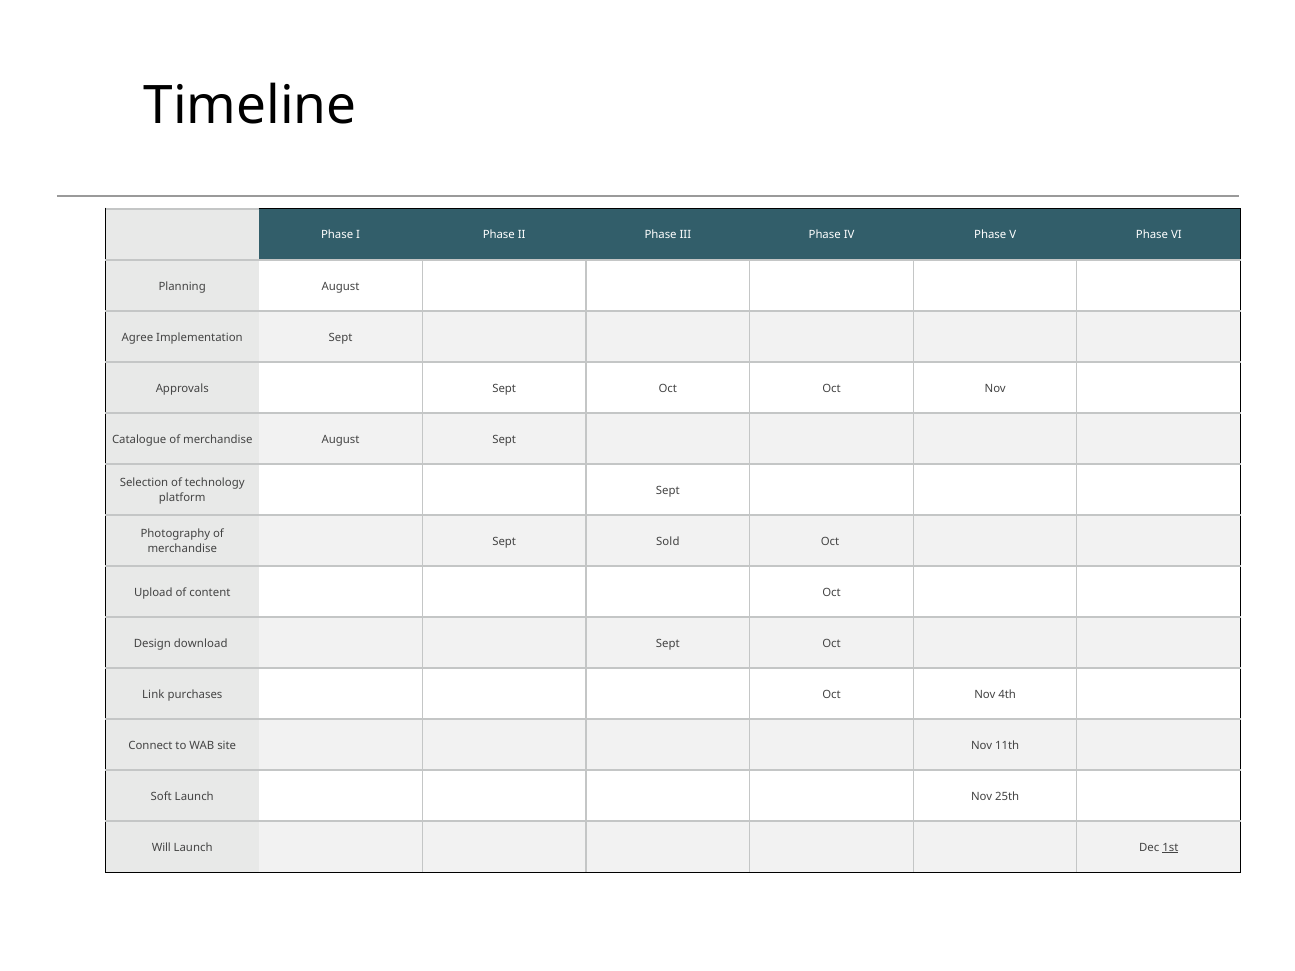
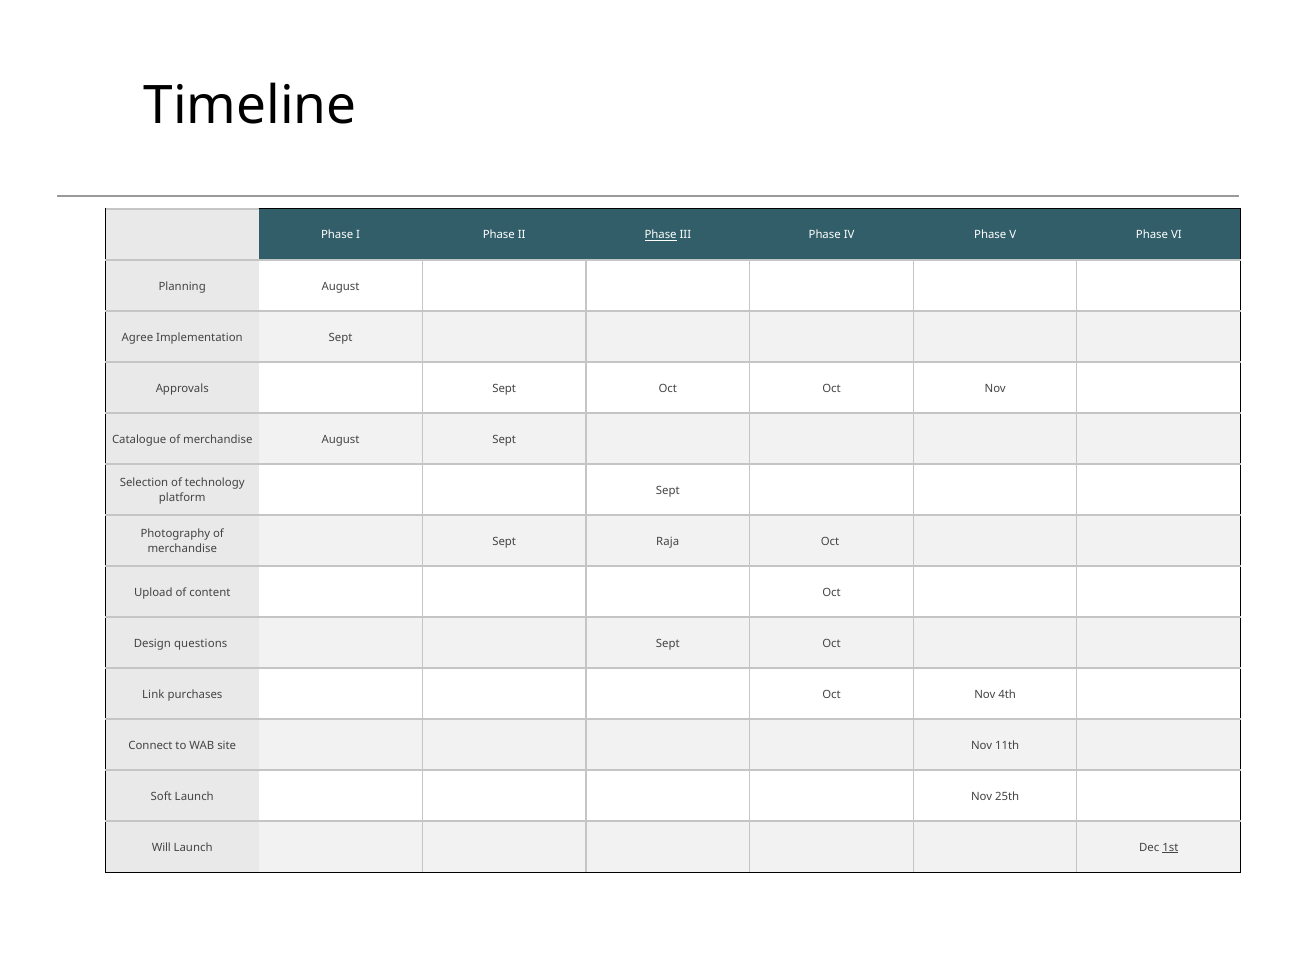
Phase underline: none -> present (661, 235)
Sold: Sold -> Raja (668, 541)
download: download -> questions (201, 644)
